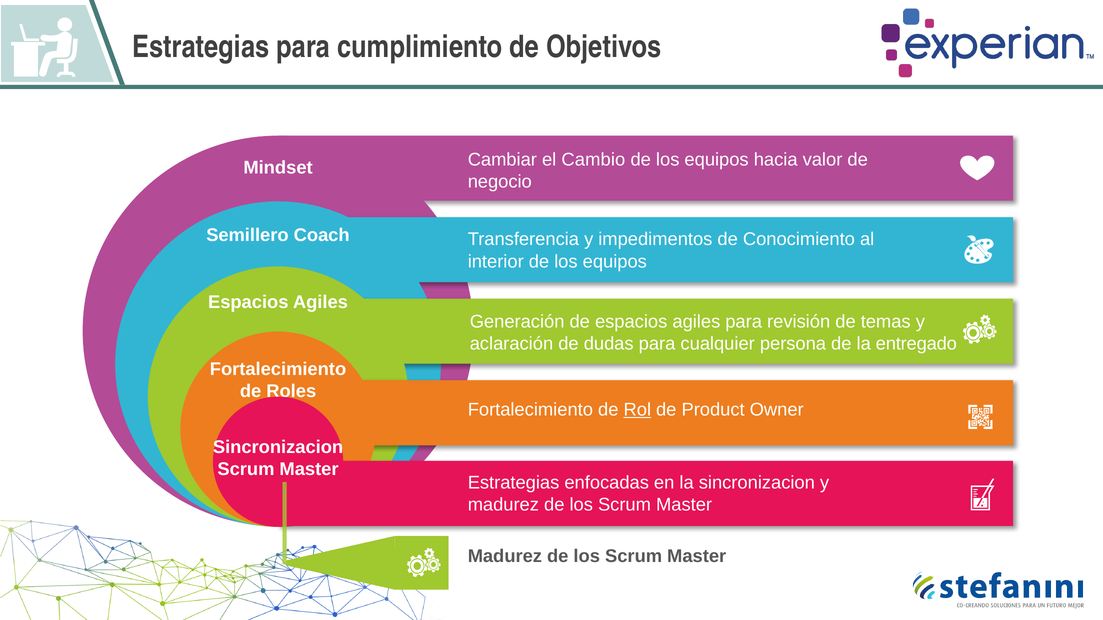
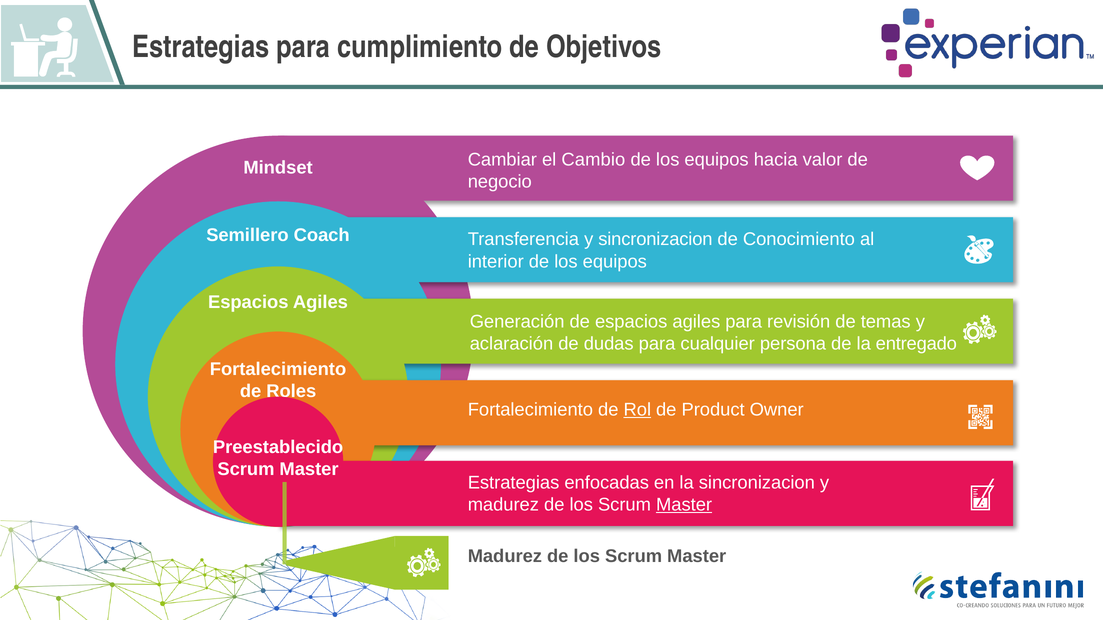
y impedimentos: impedimentos -> sincronizacion (655, 240)
Sincronizacion: Sincronizacion -> Preestablecido (278, 448)
Master underline: none -> present (684, 505)
